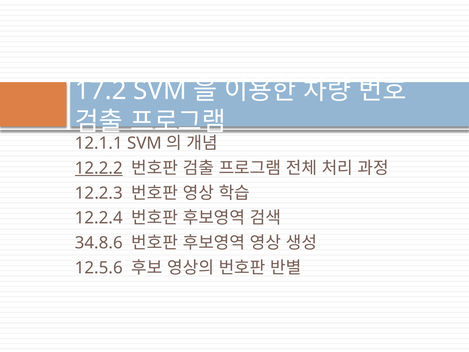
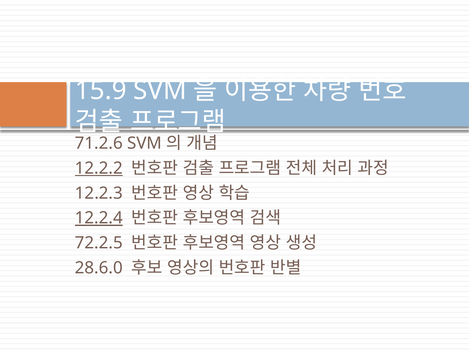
17.2: 17.2 -> 15.9 (101, 90)
12.1.1: 12.1.1 -> 71.2.6 (99, 143)
12.2.4 underline: none -> present (99, 218)
34.8.6: 34.8.6 -> 72.2.5 (99, 243)
12.5.6: 12.5.6 -> 28.6.0 (99, 268)
